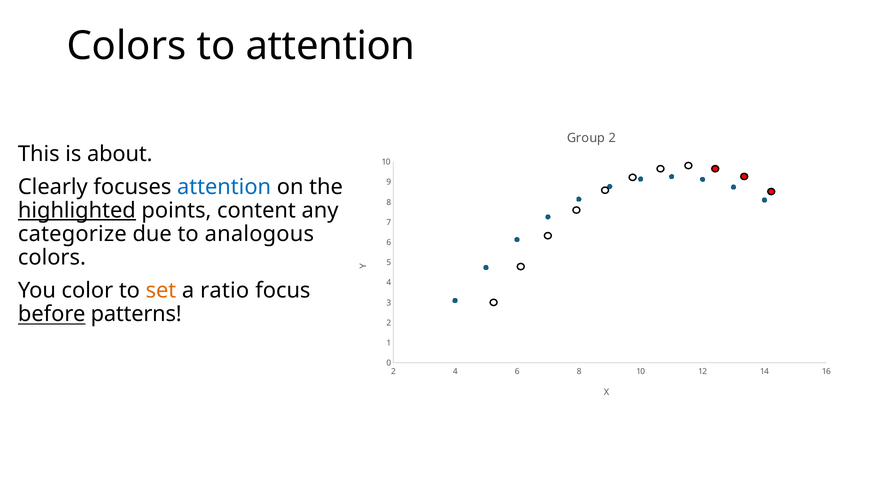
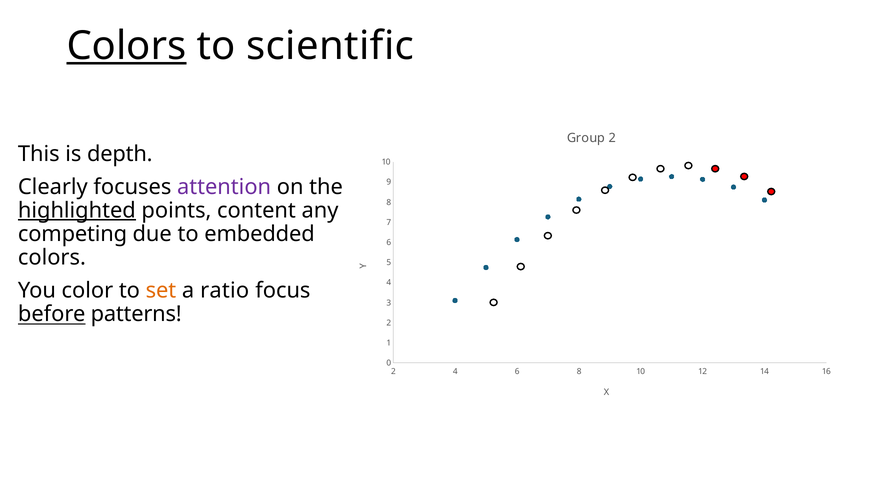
Colors underline: none -> present (127, 46)
to attention: attention -> scientific (330, 46)
about: about -> depth (120, 154)
attention colour: blue -> purple (224, 187)
categorize: categorize -> competing (73, 234)
analogous: analogous -> embedded (260, 234)
